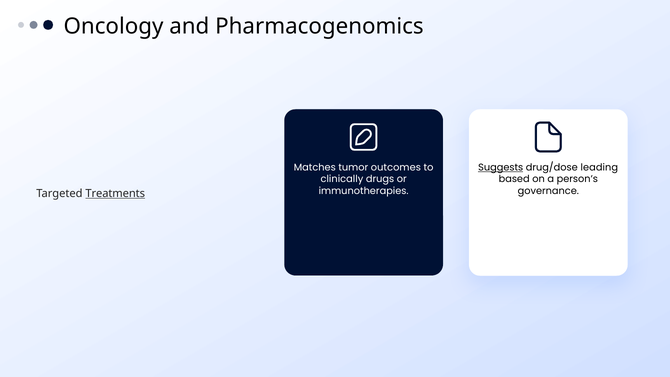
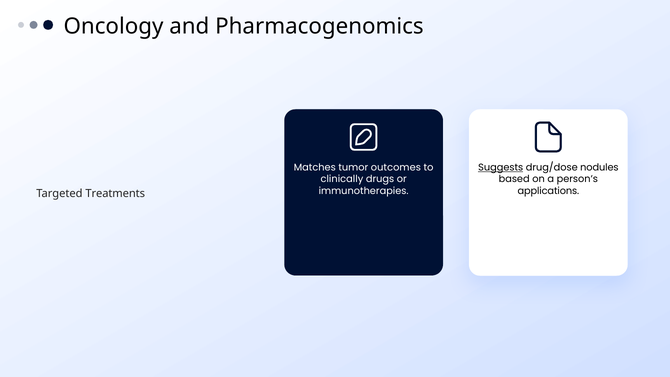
leading: leading -> nodules (599, 167)
Treatments underline: present -> none (115, 193)
governance: governance -> applications (548, 191)
